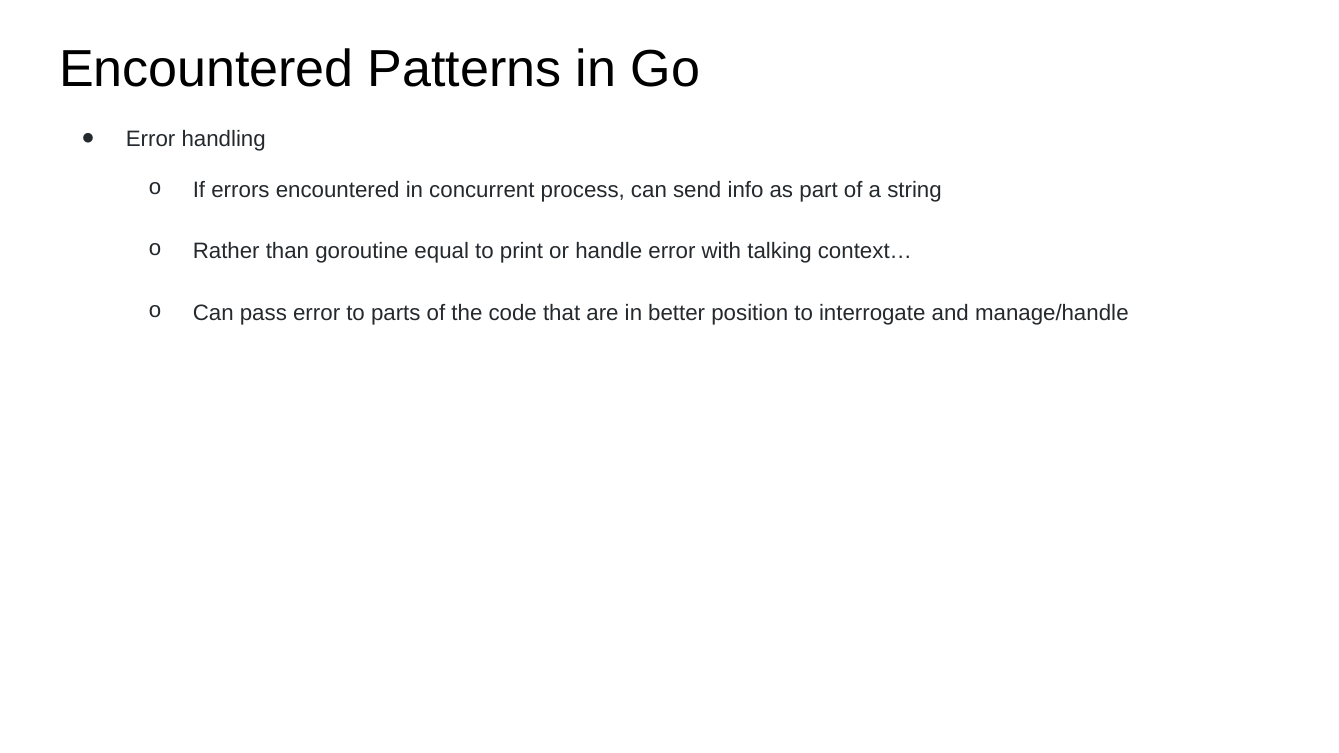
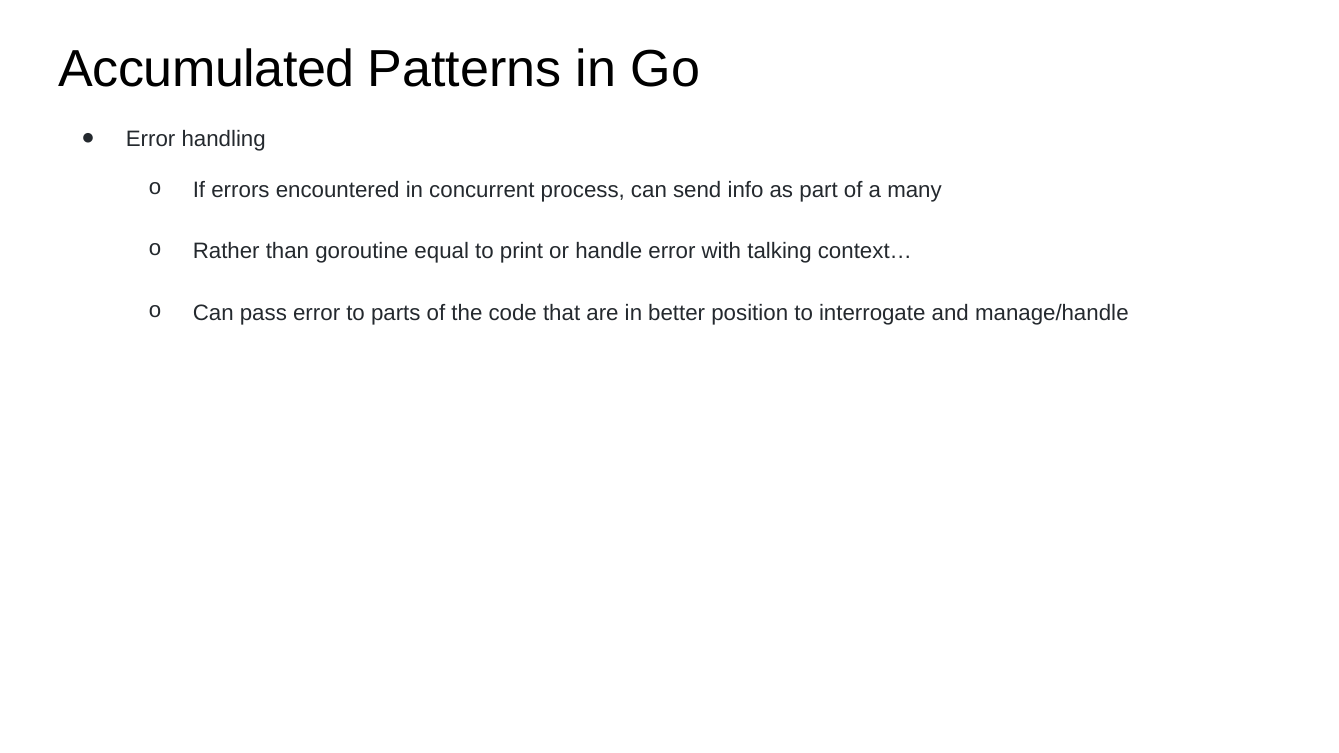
Encountered: Encountered -> Accumulated (207, 69)
string: string -> many (915, 190)
